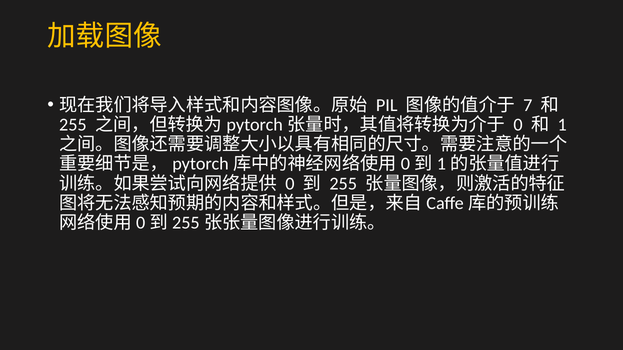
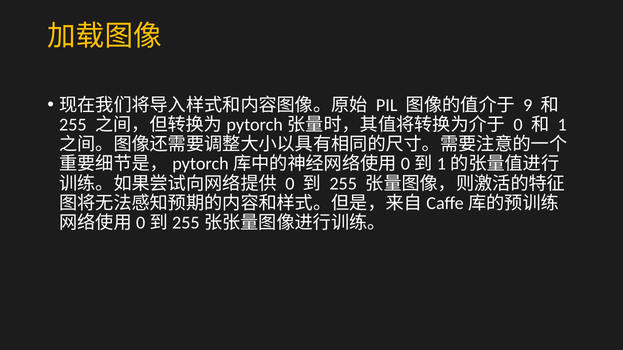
7: 7 -> 9 (528, 105)
